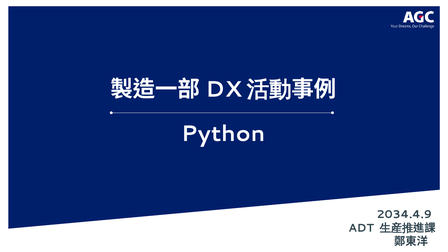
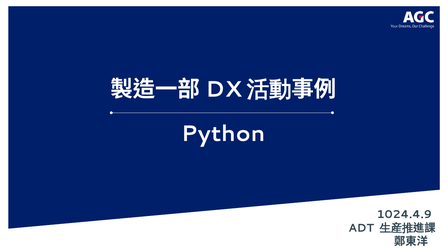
2034.4.9: 2034.4.9 -> 1024.4.9 (404, 215)
